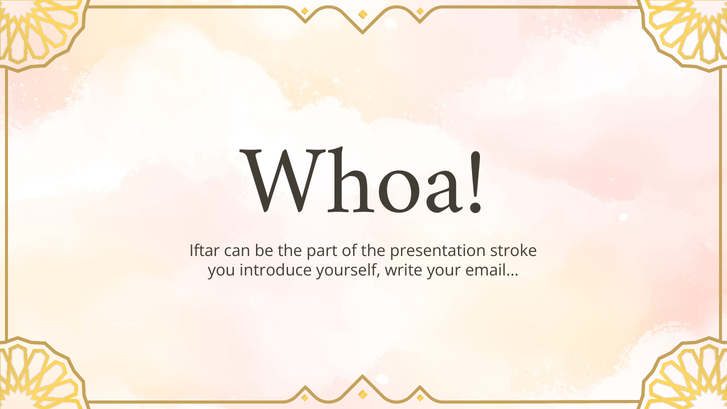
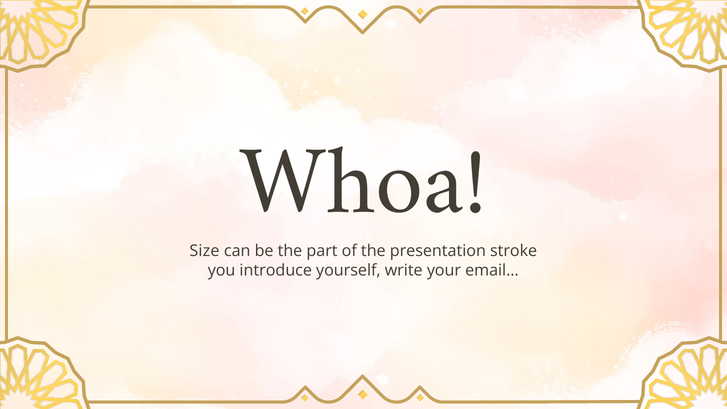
Iftar: Iftar -> Size (204, 251)
